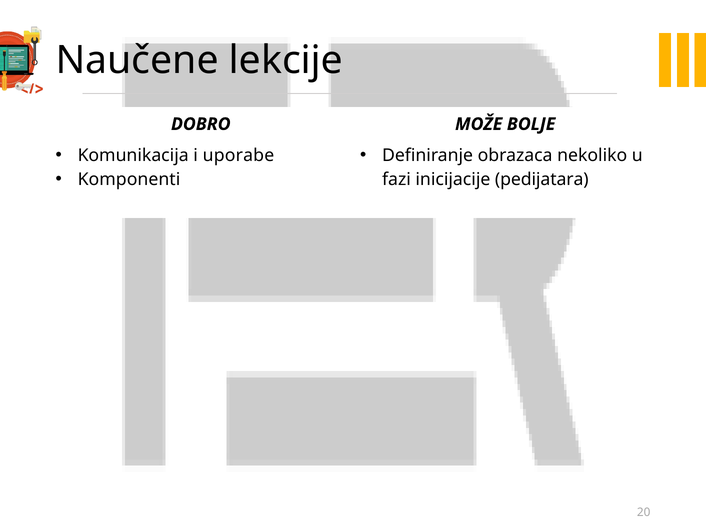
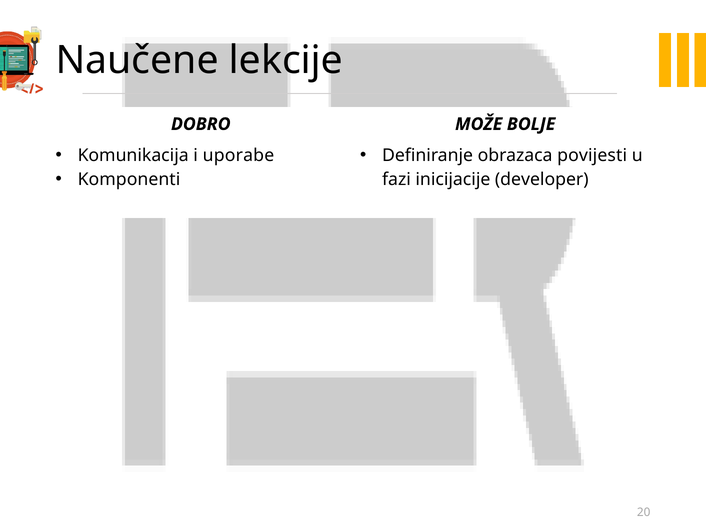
nekoliko: nekoliko -> povijesti (592, 155)
pedijatara: pedijatara -> developer (542, 179)
